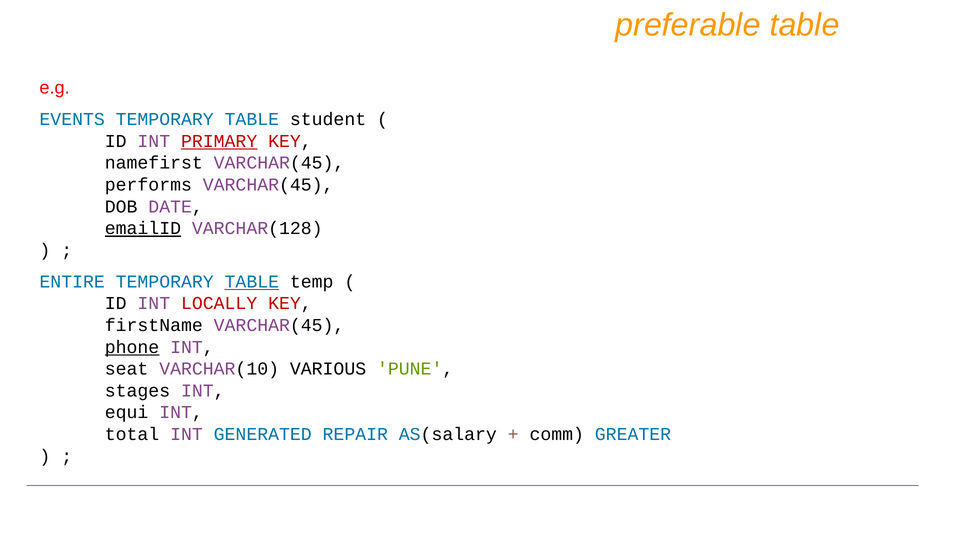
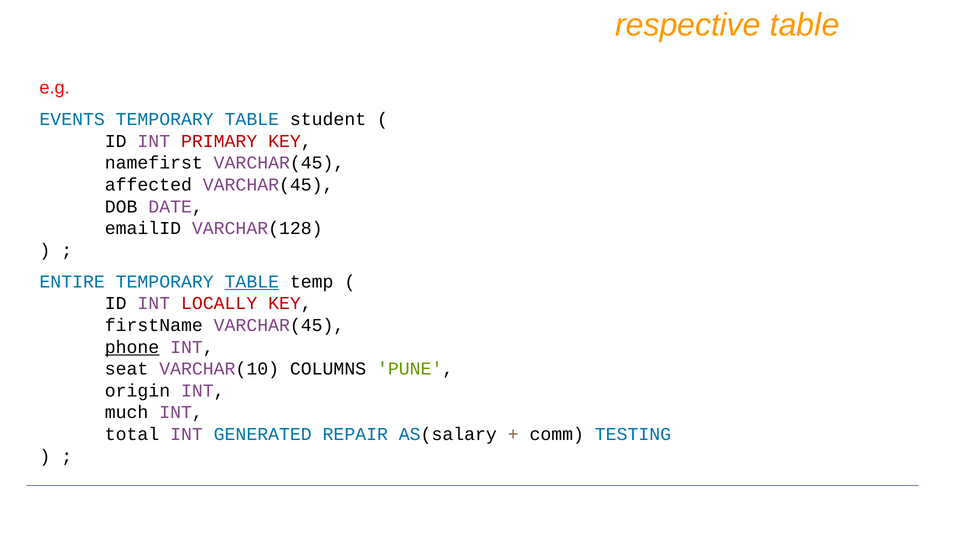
preferable: preferable -> respective (688, 25)
PRIMARY underline: present -> none (219, 141)
performs: performs -> affected (148, 185)
emailID underline: present -> none (143, 228)
VARIOUS: VARIOUS -> COLUMNS (328, 369)
stages: stages -> origin (137, 390)
equi: equi -> much (127, 412)
GREATER: GREATER -> TESTING (633, 434)
